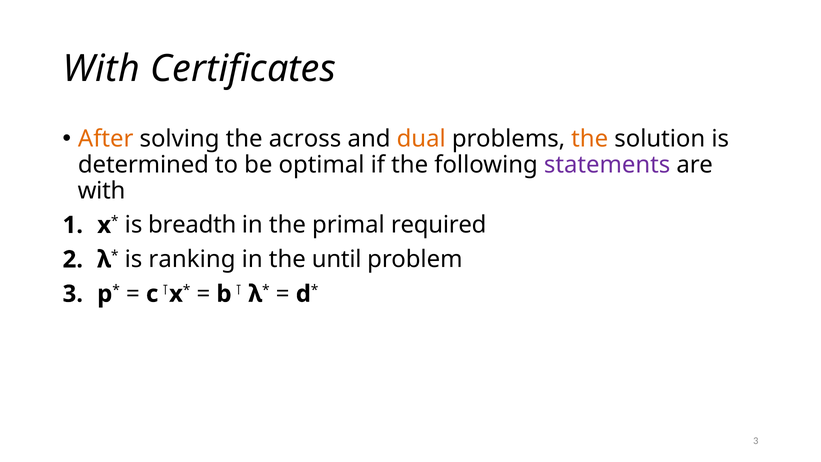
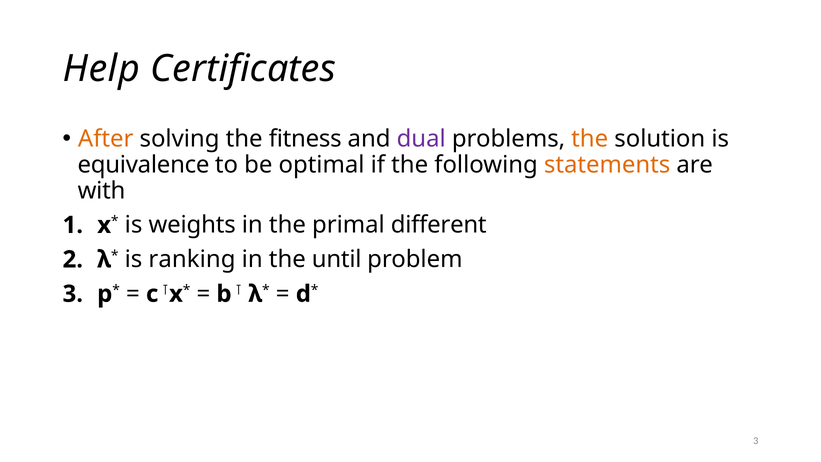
With: With -> Help (101, 69)
across: across -> fitness (305, 139)
dual colour: orange -> purple (421, 139)
determined: determined -> equivalence (144, 165)
statements colour: purple -> orange (607, 165)
breadth: breadth -> weights (192, 225)
required: required -> different (439, 225)
